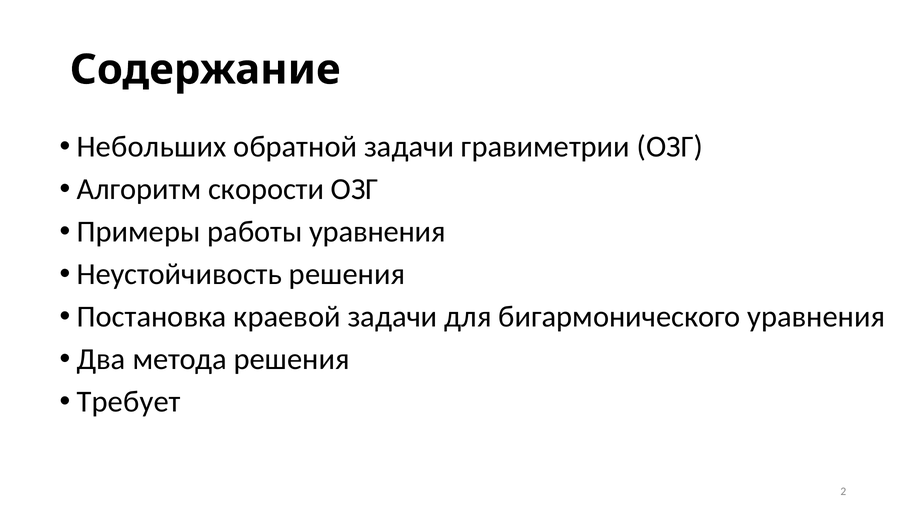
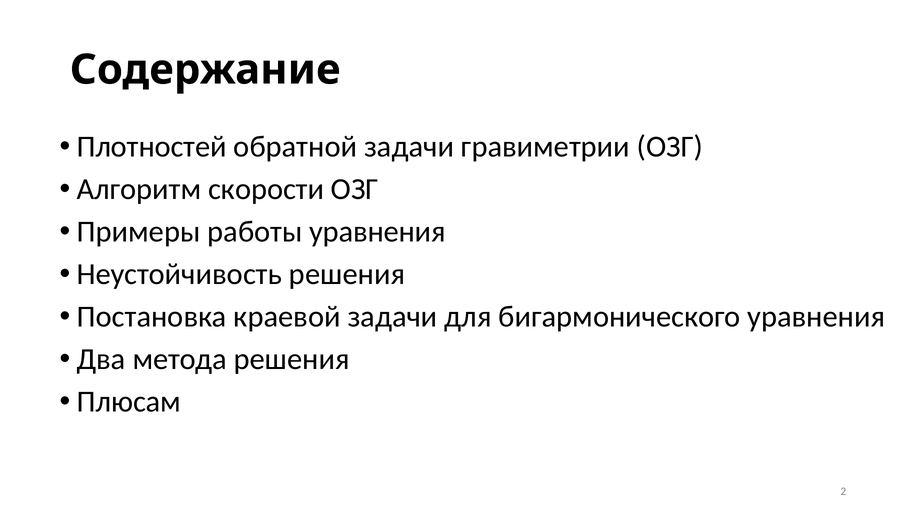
Небольших: Небольших -> Плотностей (152, 147)
Требует: Требует -> Плюсам (129, 402)
